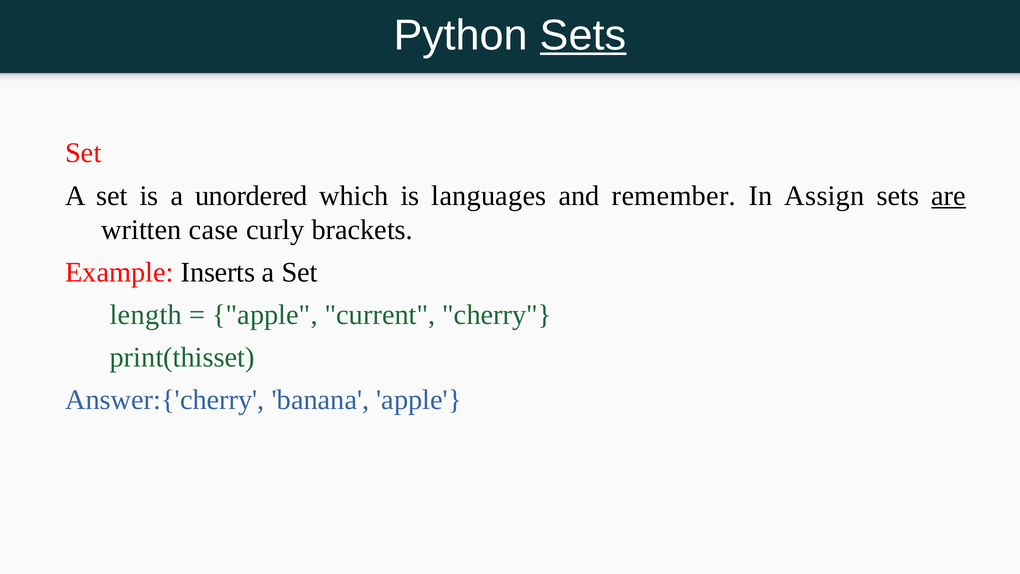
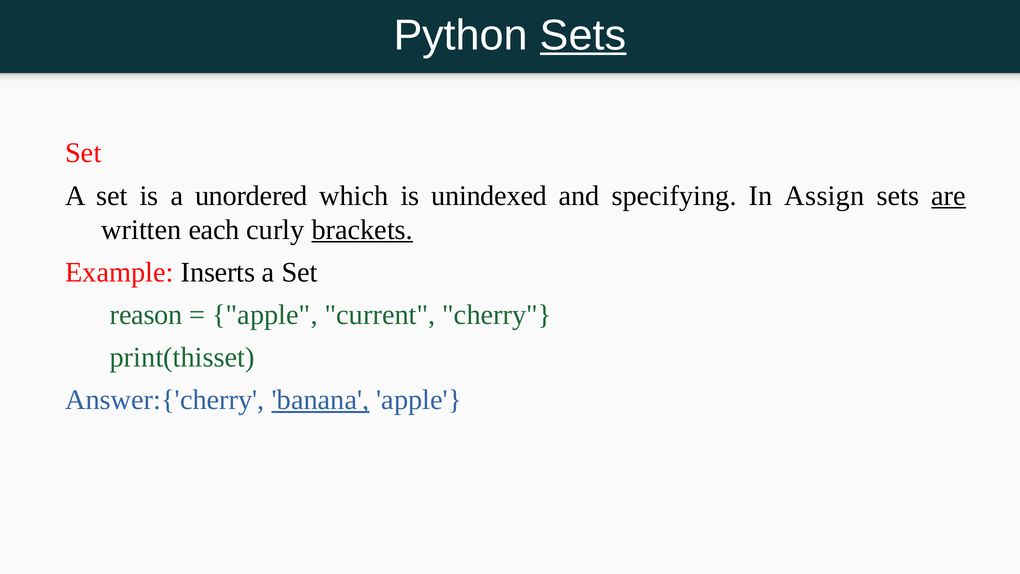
languages: languages -> unindexed (489, 196)
remember: remember -> specifying (674, 196)
case: case -> each (214, 230)
brackets underline: none -> present (362, 230)
length: length -> reason (146, 315)
banana underline: none -> present (321, 400)
